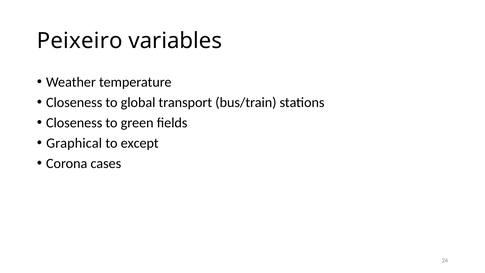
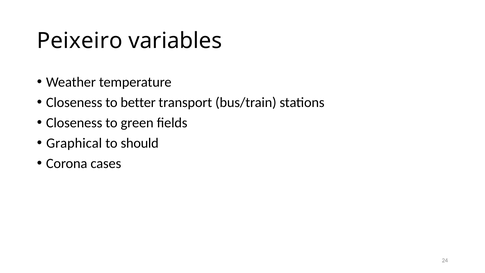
global: global -> better (138, 102)
except: except -> should (140, 143)
